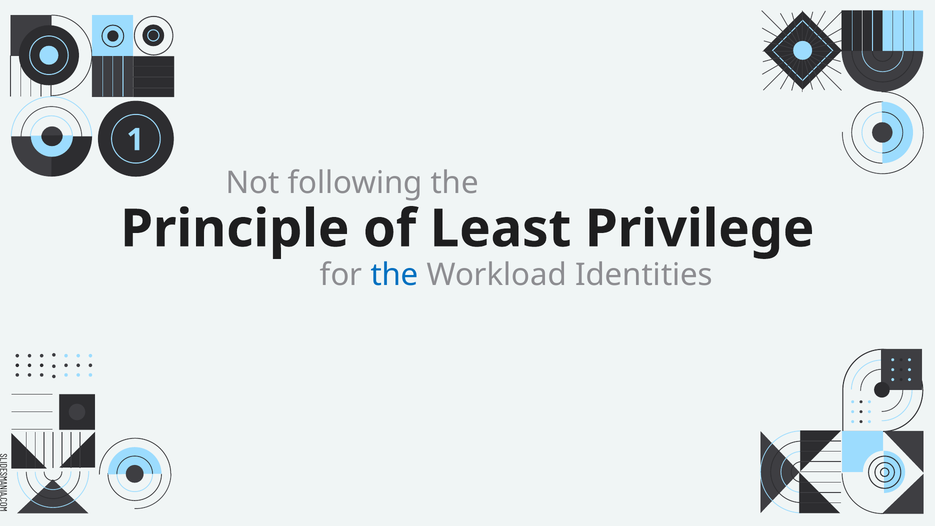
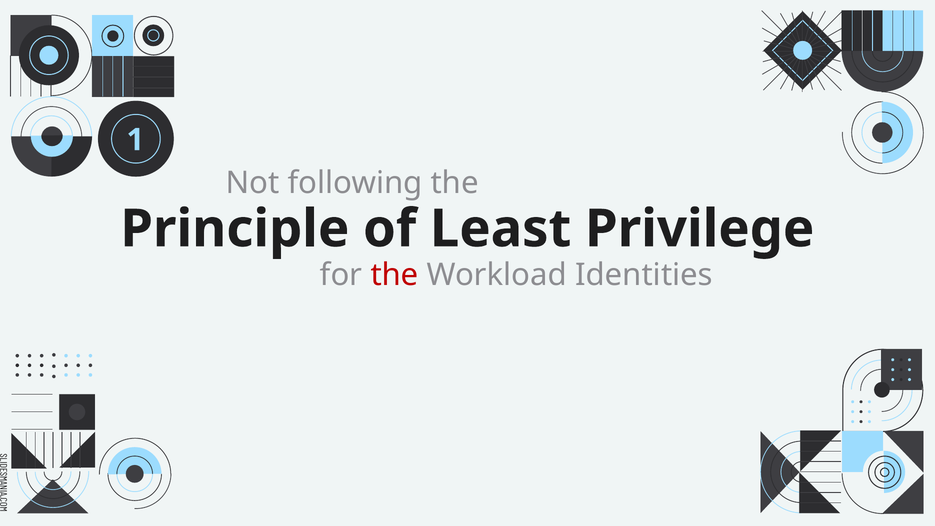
the colour: blue -> red (395, 275)
